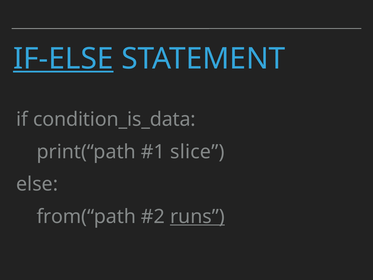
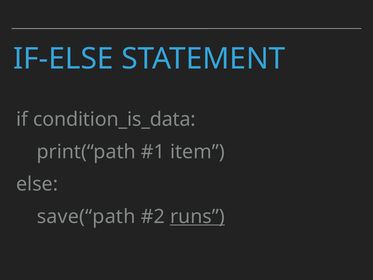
IF-ELSE underline: present -> none (63, 59)
slice: slice -> item (197, 152)
from(“path: from(“path -> save(“path (86, 216)
